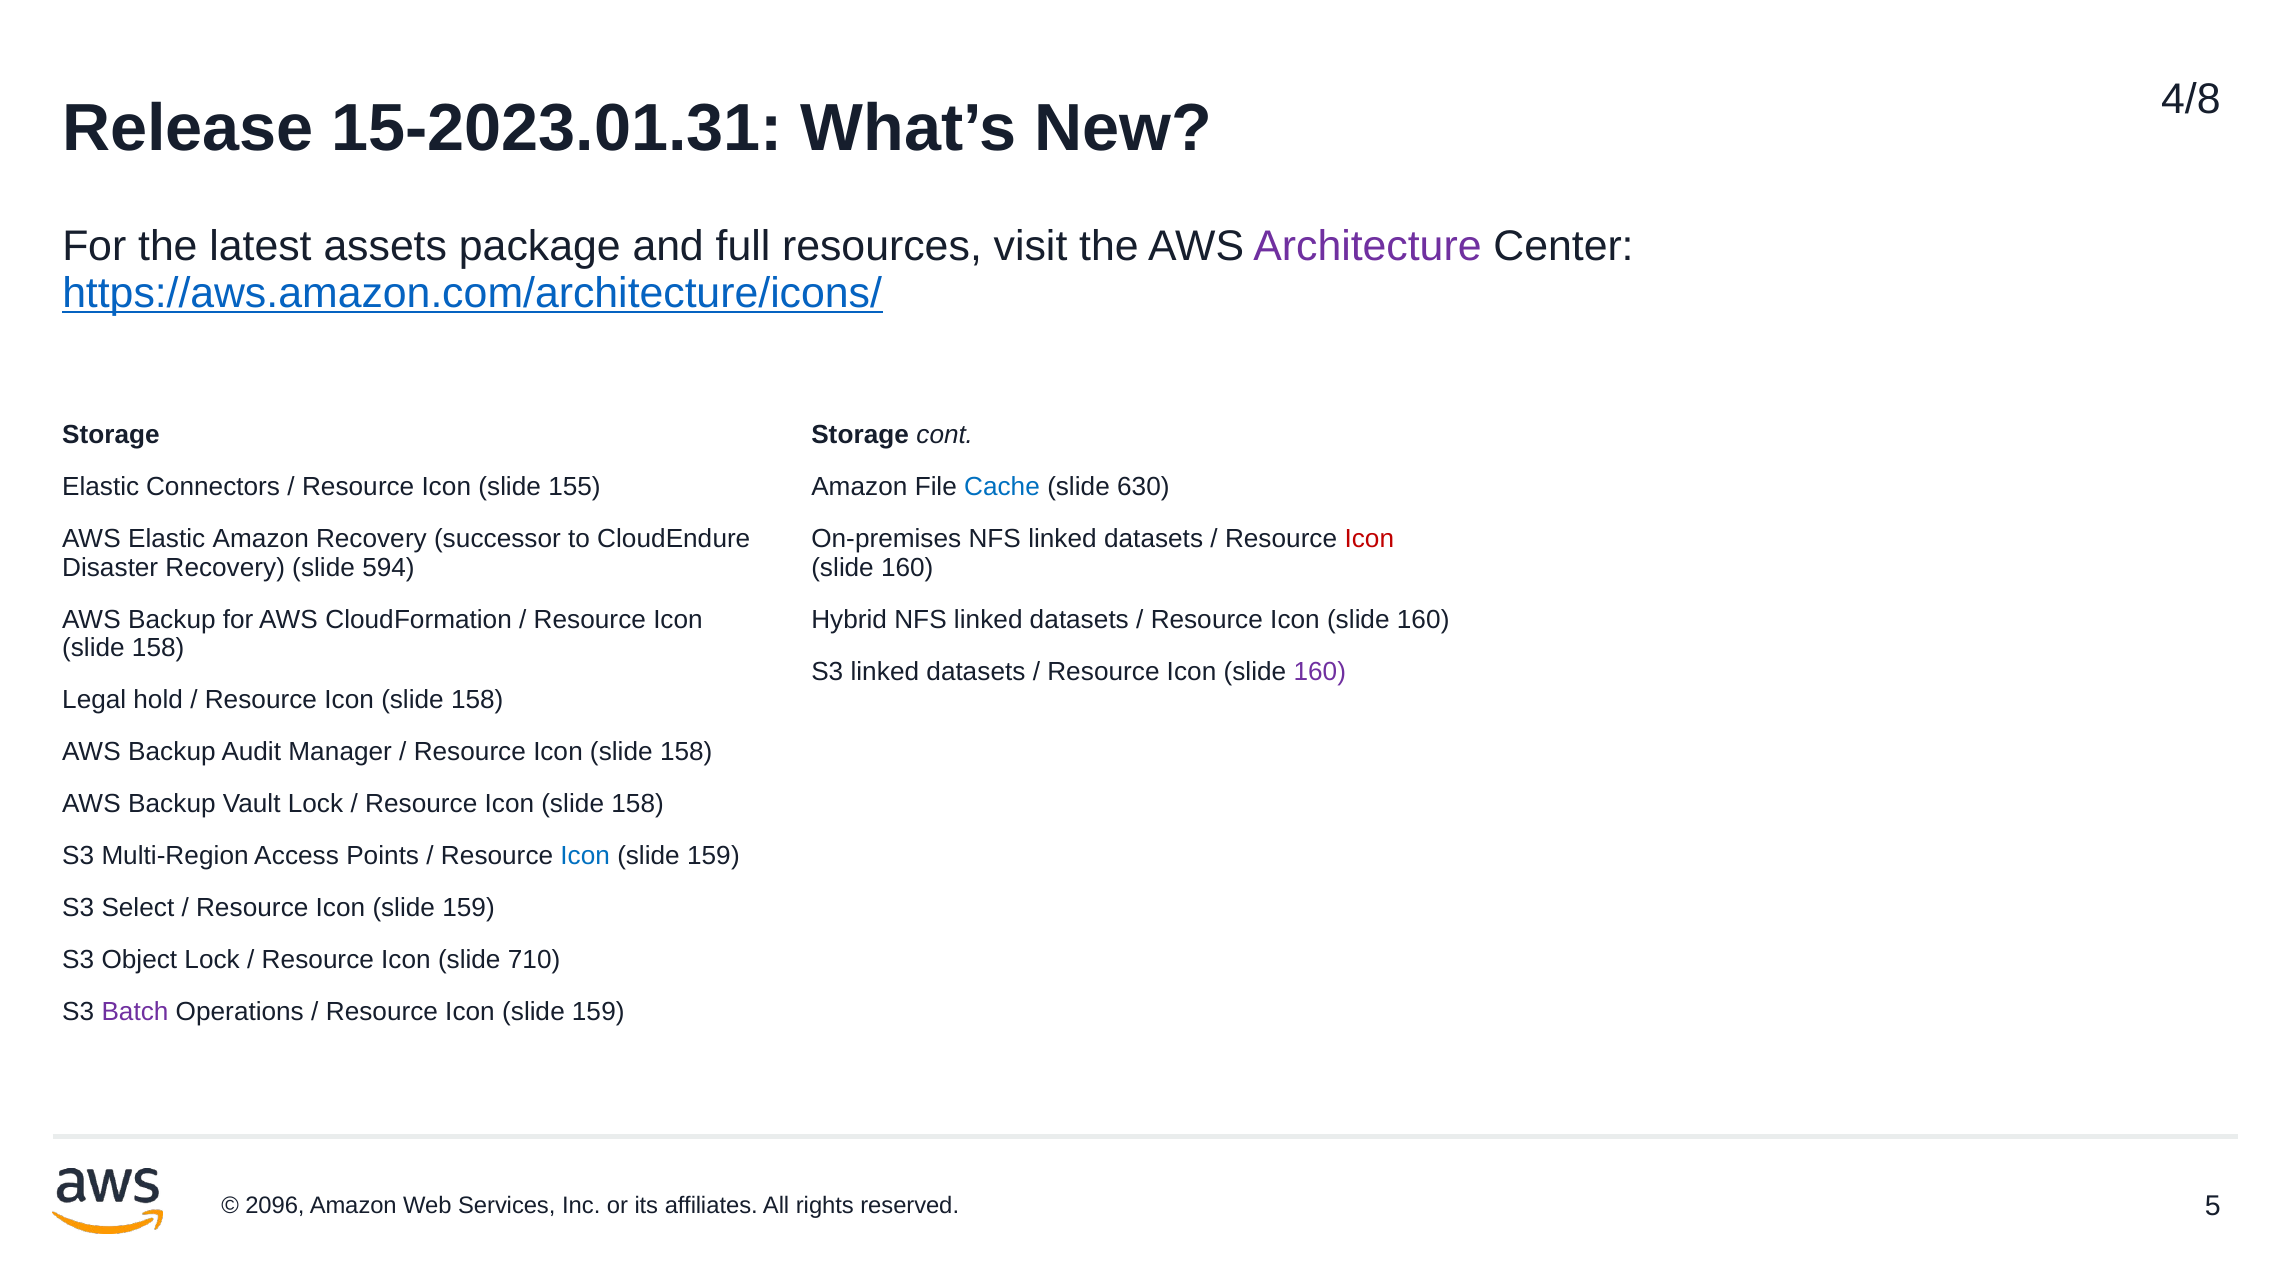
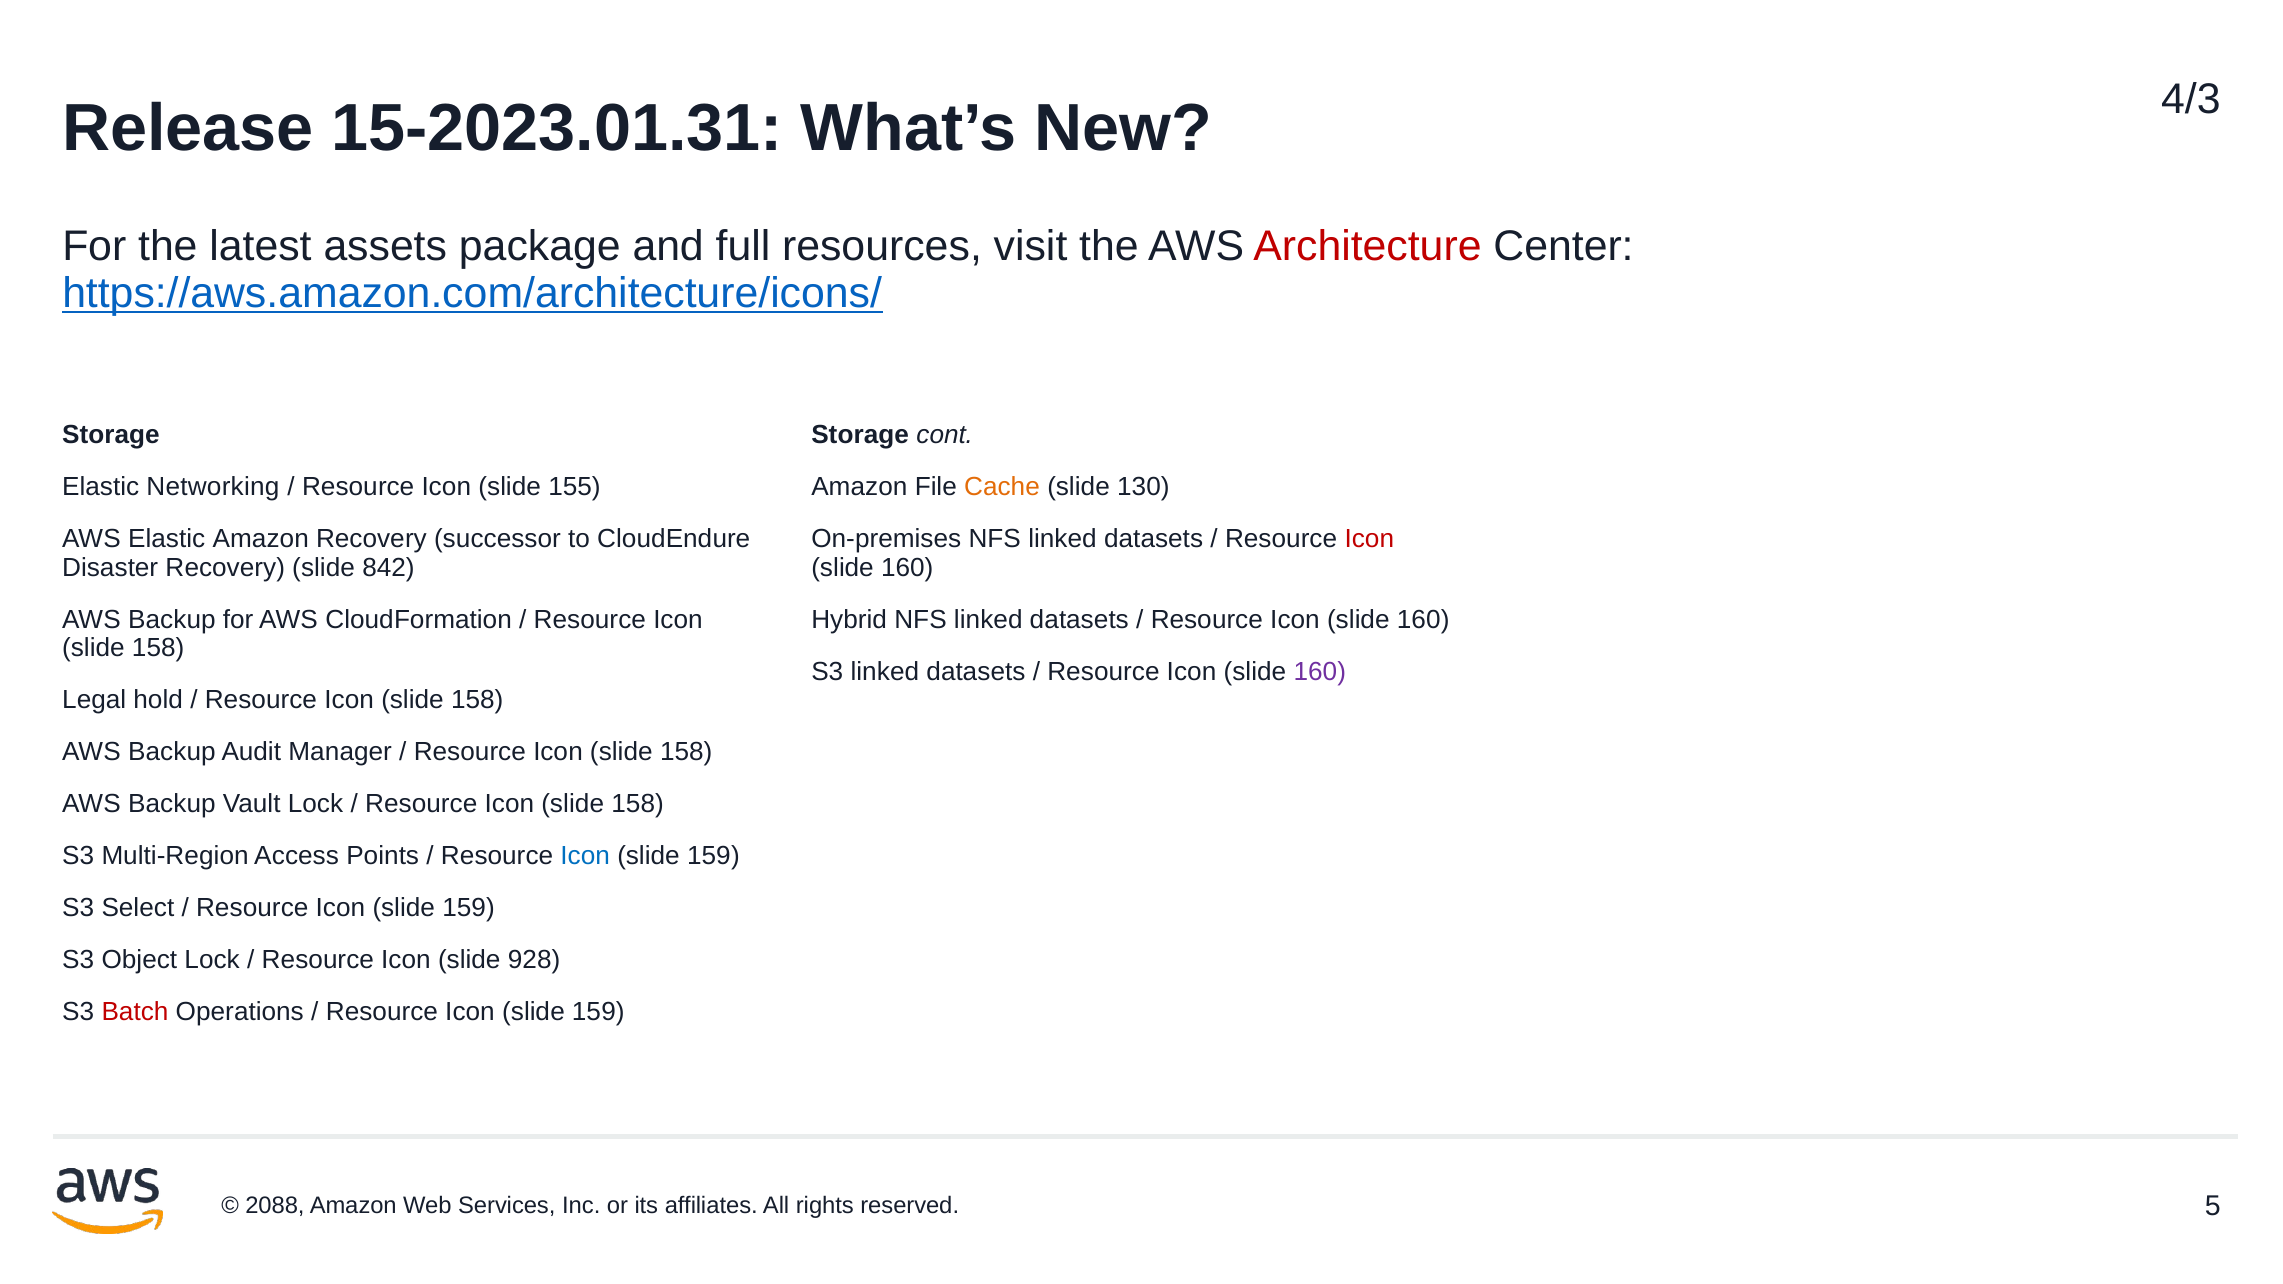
4/8: 4/8 -> 4/3 (2191, 100)
Architecture colour: purple -> red (1368, 247)
Connectors: Connectors -> Networking (213, 487)
Cache colour: blue -> orange (1002, 487)
630: 630 -> 130 (1143, 487)
594: 594 -> 842 (388, 567)
710: 710 -> 928 (534, 960)
Batch colour: purple -> red (135, 1012)
2096: 2096 -> 2088 (275, 1206)
